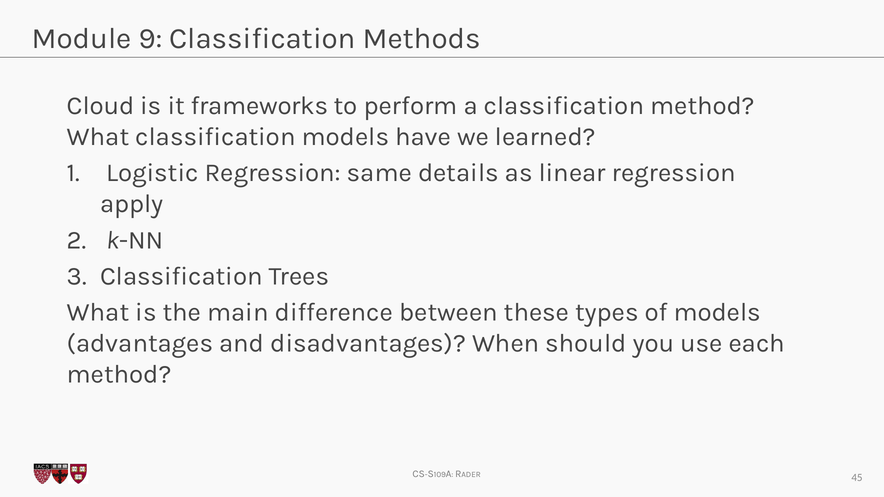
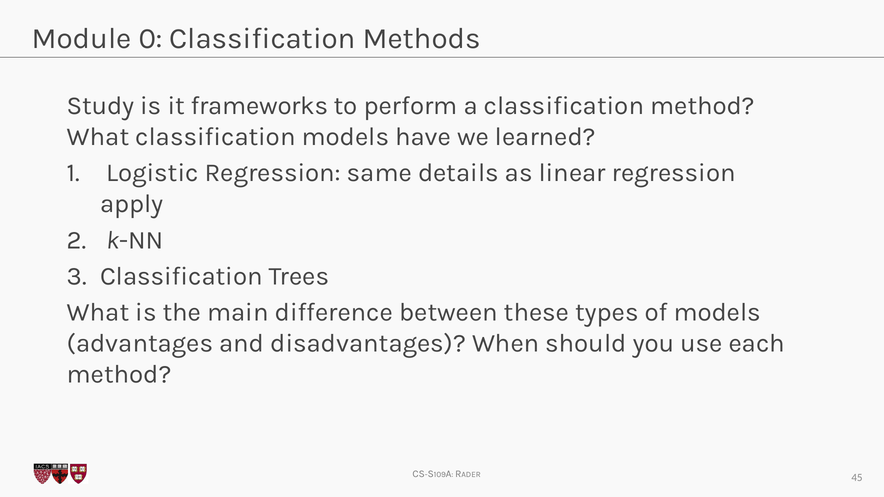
9: 9 -> 0 (151, 39)
Cloud: Cloud -> Study (101, 106)
